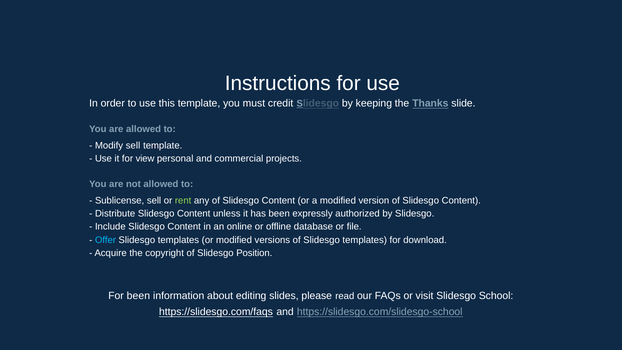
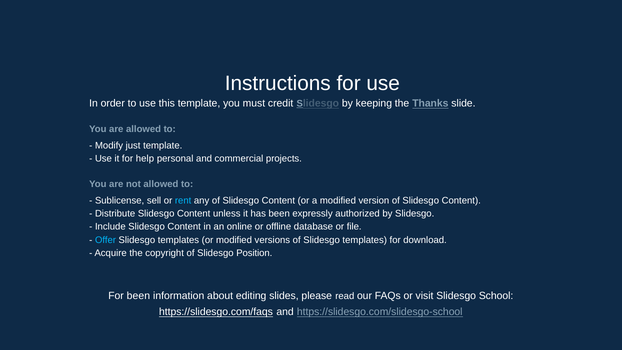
Modify sell: sell -> just (133, 146)
view: view -> help (145, 159)
rent colour: light green -> light blue (183, 201)
